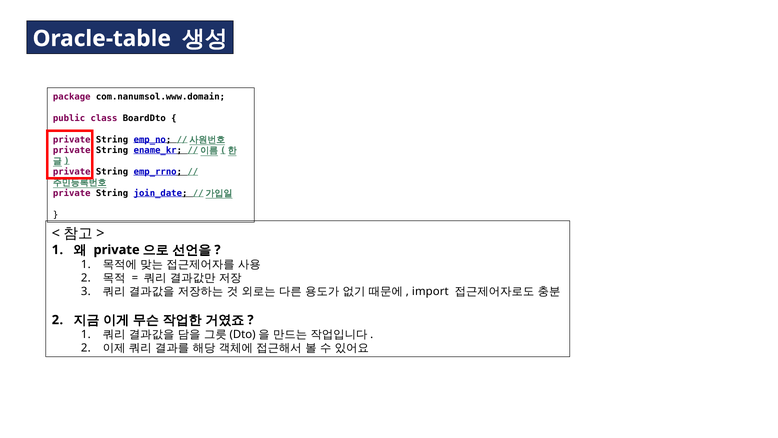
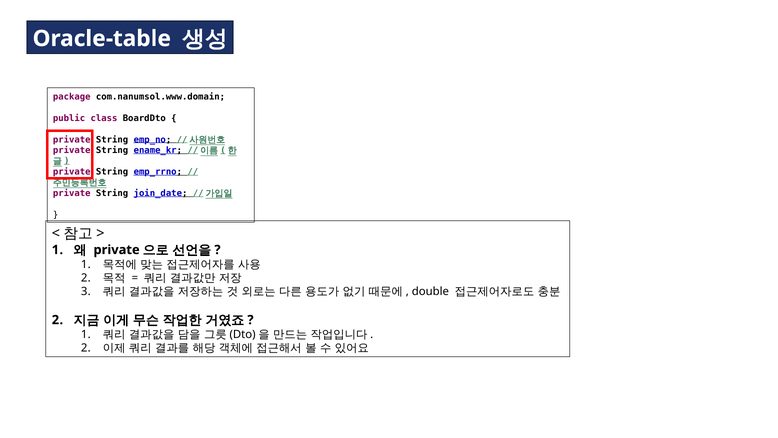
import: import -> double (430, 291)
